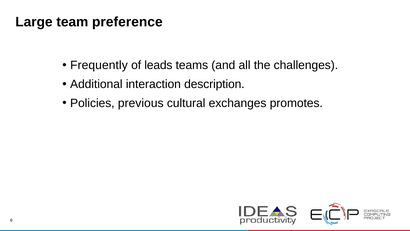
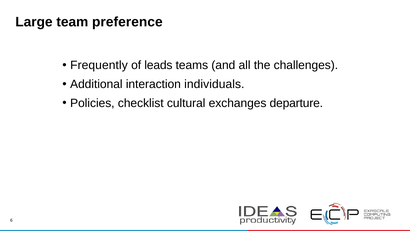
description: description -> individuals (214, 84)
previous: previous -> checklist (141, 103)
promotes: promotes -> departure (296, 103)
